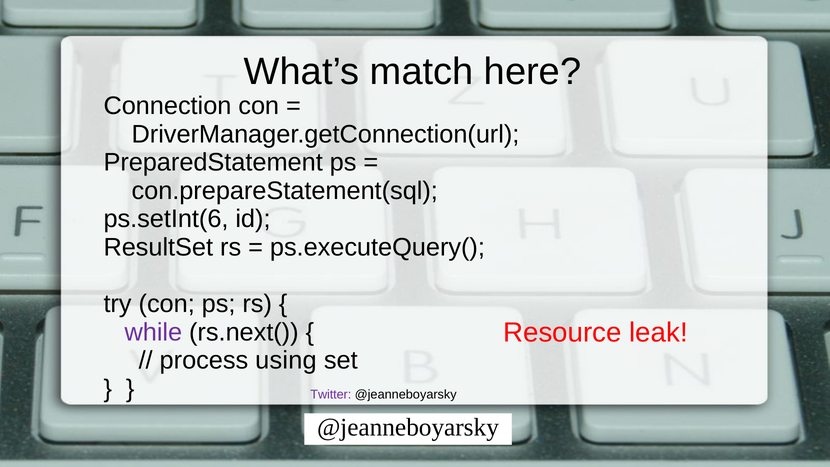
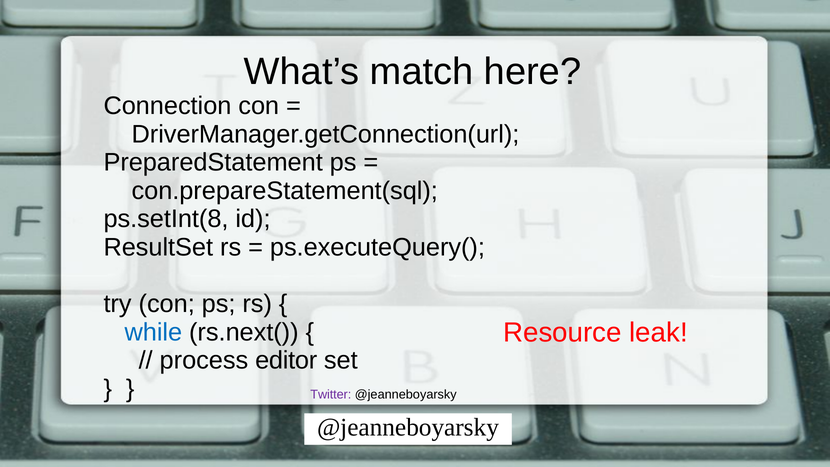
ps.setInt(6: ps.setInt(6 -> ps.setInt(8 (166, 219)
while colour: purple -> blue (153, 332)
using: using -> editor (286, 360)
